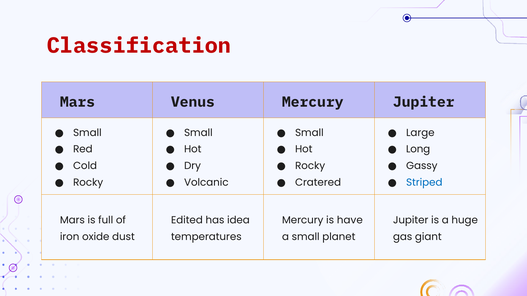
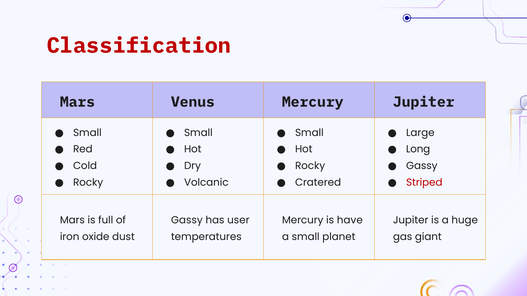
Striped colour: blue -> red (424, 183)
Edited: Edited -> Gassy (187, 220)
idea: idea -> user (238, 220)
